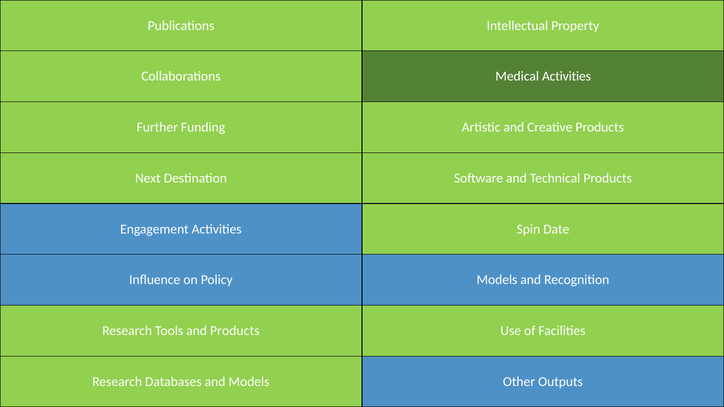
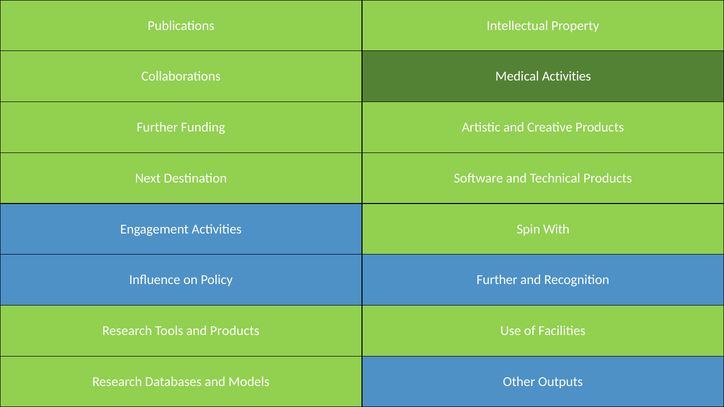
Date: Date -> With (556, 229)
Policy Models: Models -> Further (497, 280)
